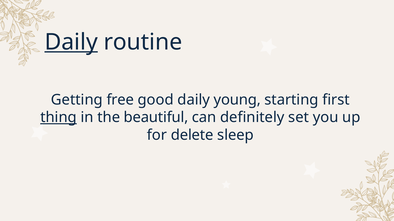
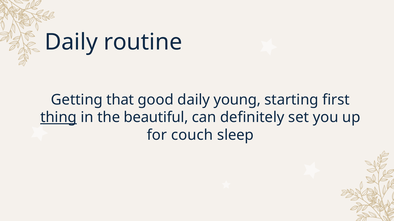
Daily underline: present -> none (71, 42)
free: free -> that (120, 100)
delete: delete -> couch (192, 135)
